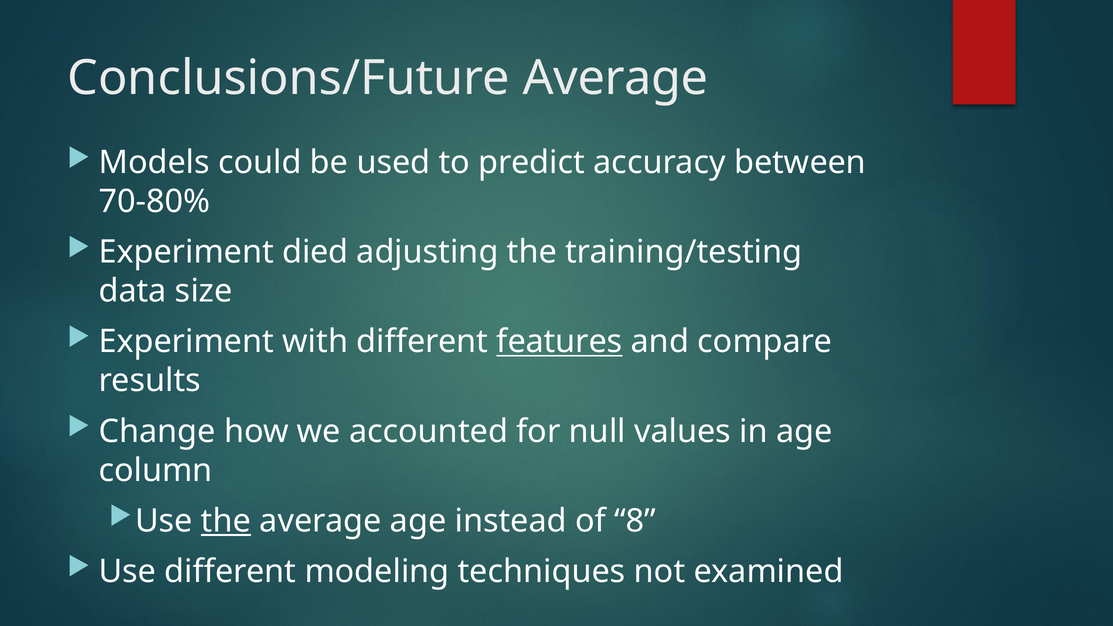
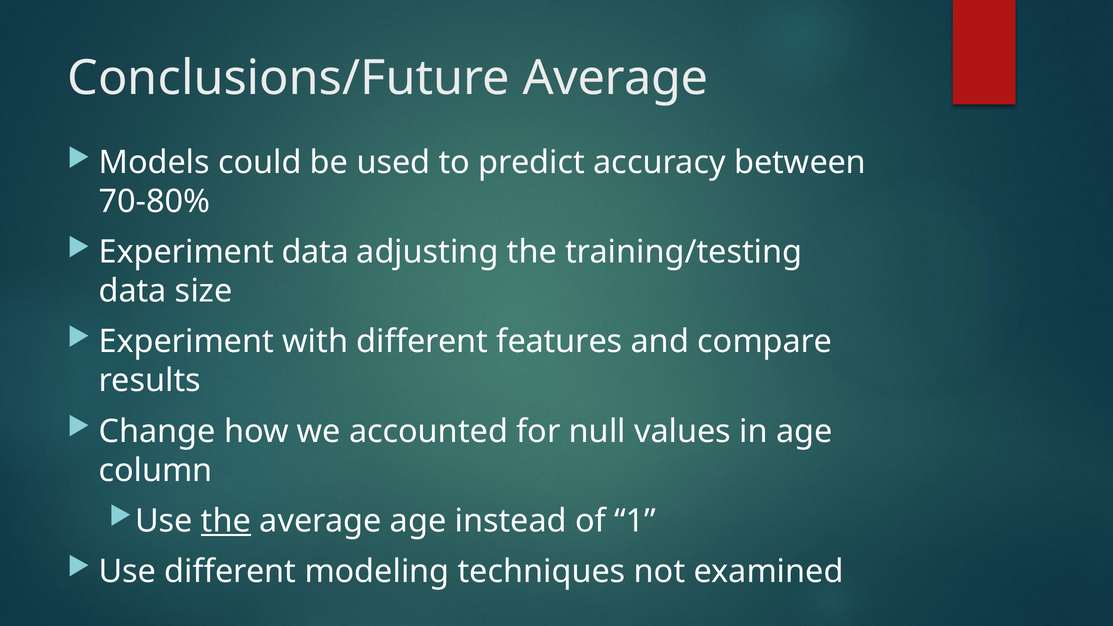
Experiment died: died -> data (315, 252)
features underline: present -> none (559, 342)
8: 8 -> 1 (635, 521)
